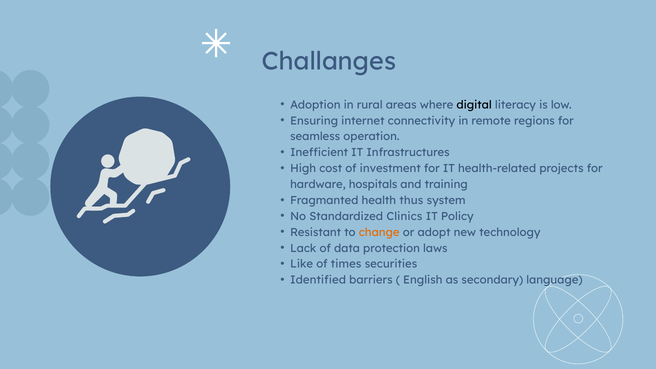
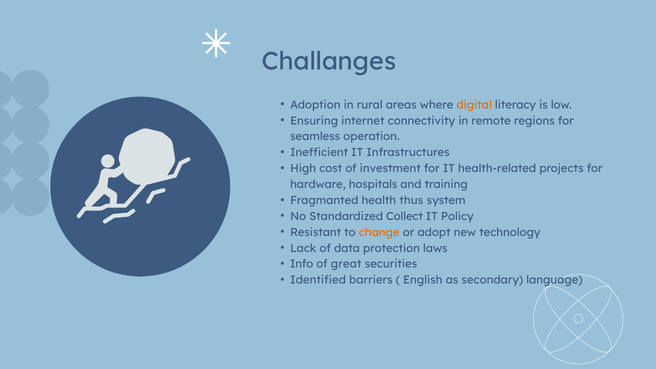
digital colour: black -> orange (474, 105)
Clinics: Clinics -> Collect (405, 216)
Like: Like -> Info (302, 264)
times: times -> great (346, 264)
